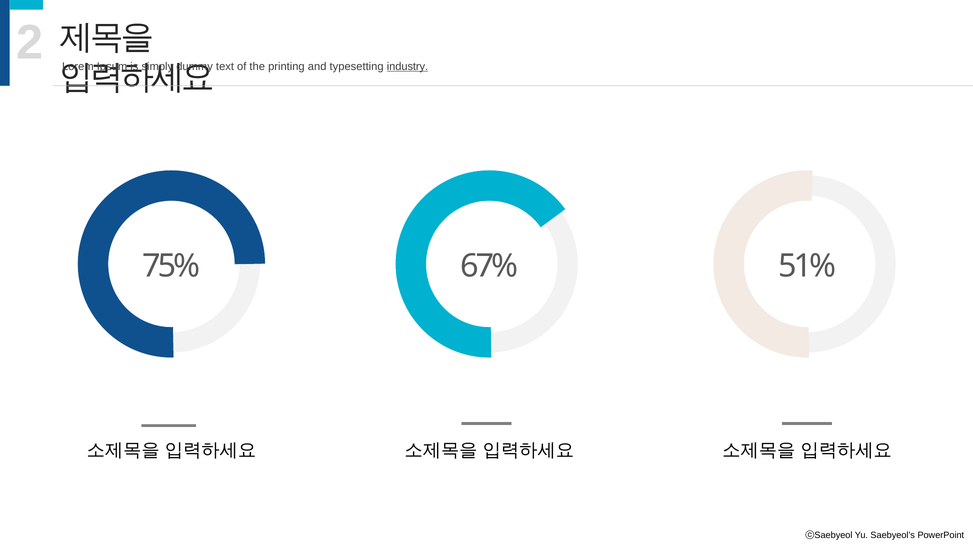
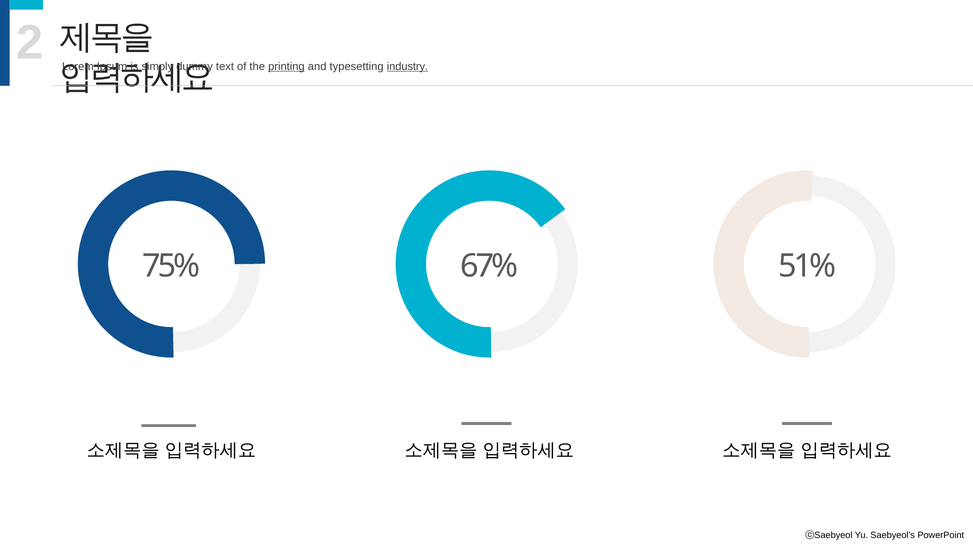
printing underline: none -> present (286, 66)
